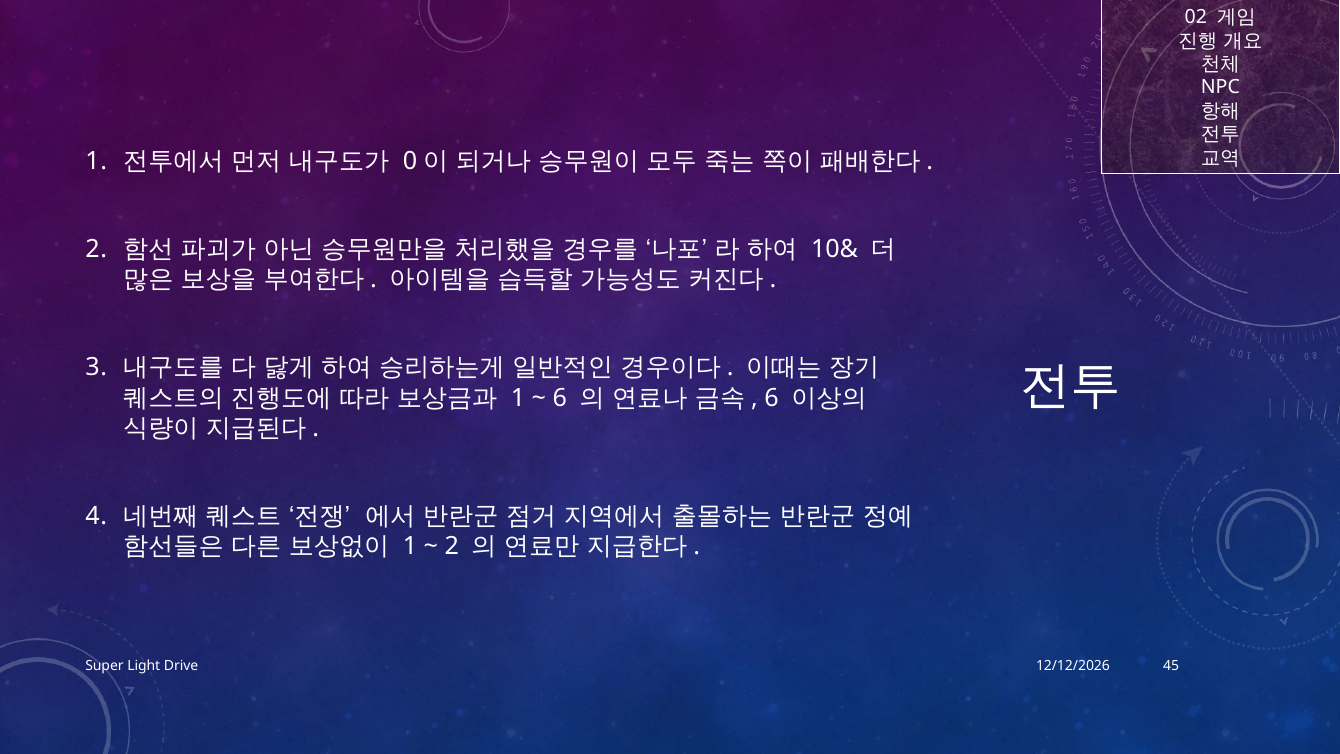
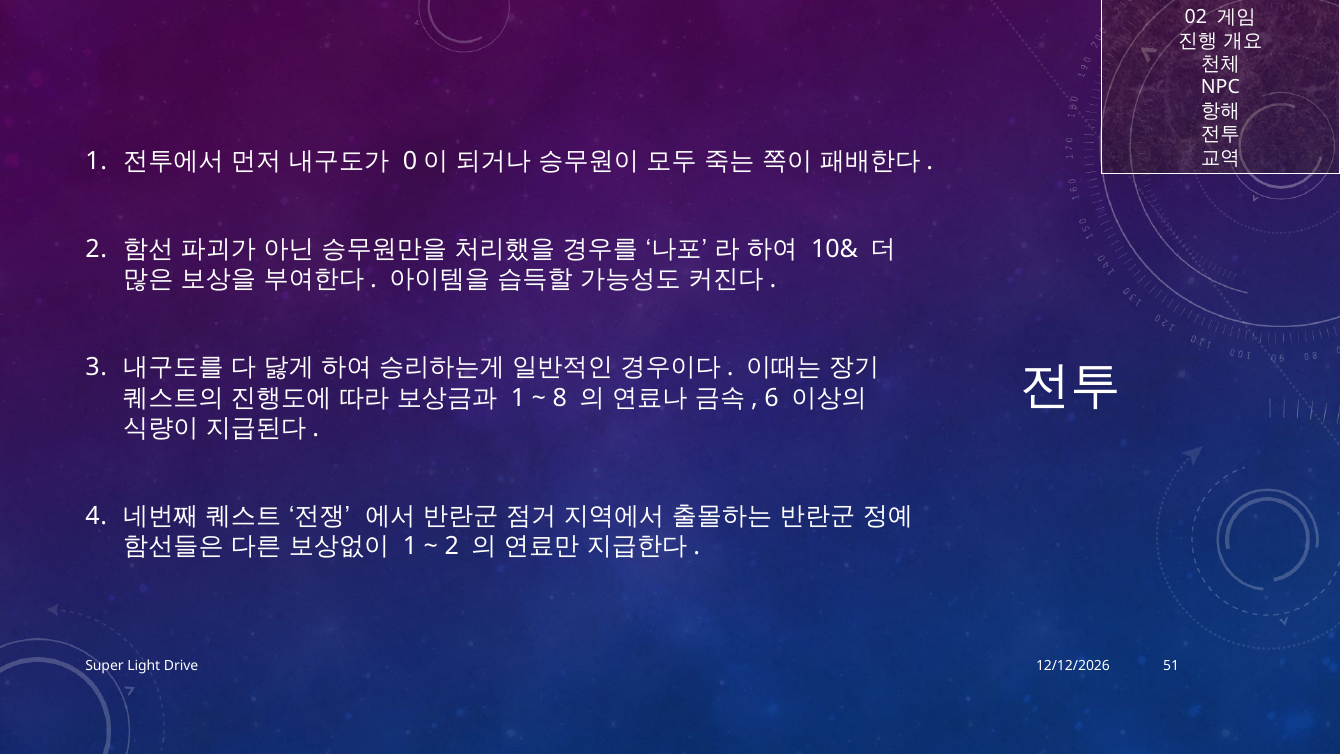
6: 6 -> 8 (560, 398)
45: 45 -> 51 (1171, 666)
